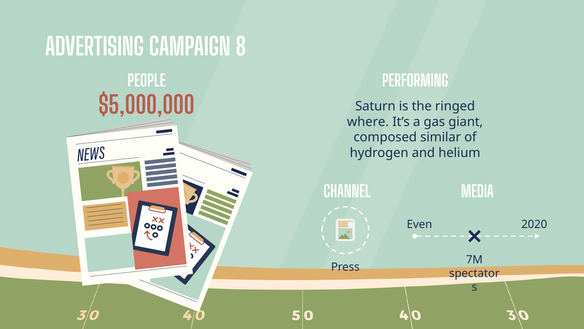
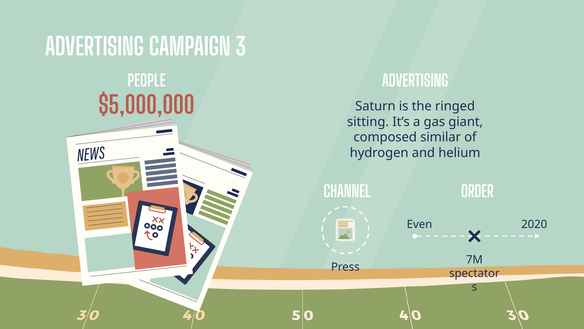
8: 8 -> 3 (241, 47)
PERFORMING: PERFORMING -> ADVERTISING (415, 81)
where: where -> sitting (368, 122)
MEDIA: MEDIA -> ORDER (477, 192)
